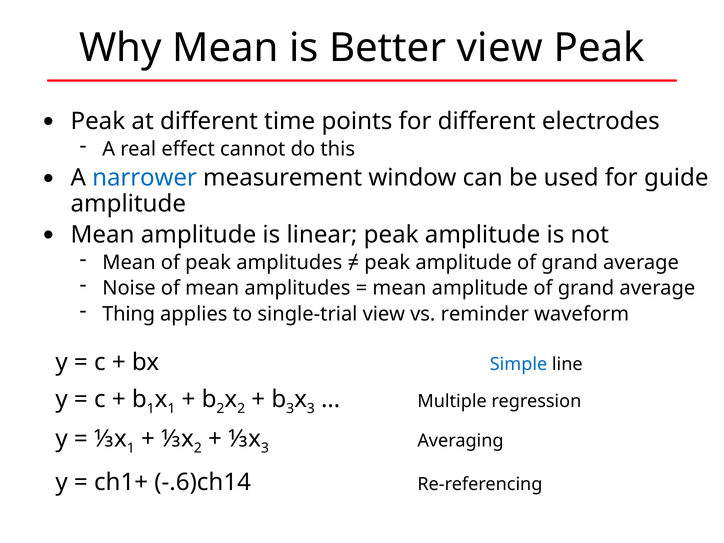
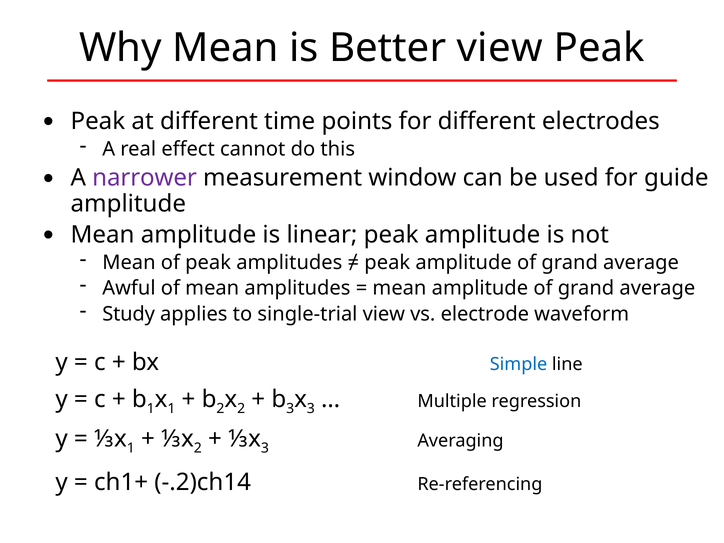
narrower colour: blue -> purple (145, 178)
Noise: Noise -> Awful (129, 288)
Thing: Thing -> Study (129, 314)
reminder: reminder -> electrode (485, 314)
-.6)ch14: -.6)ch14 -> -.2)ch14 (203, 482)
